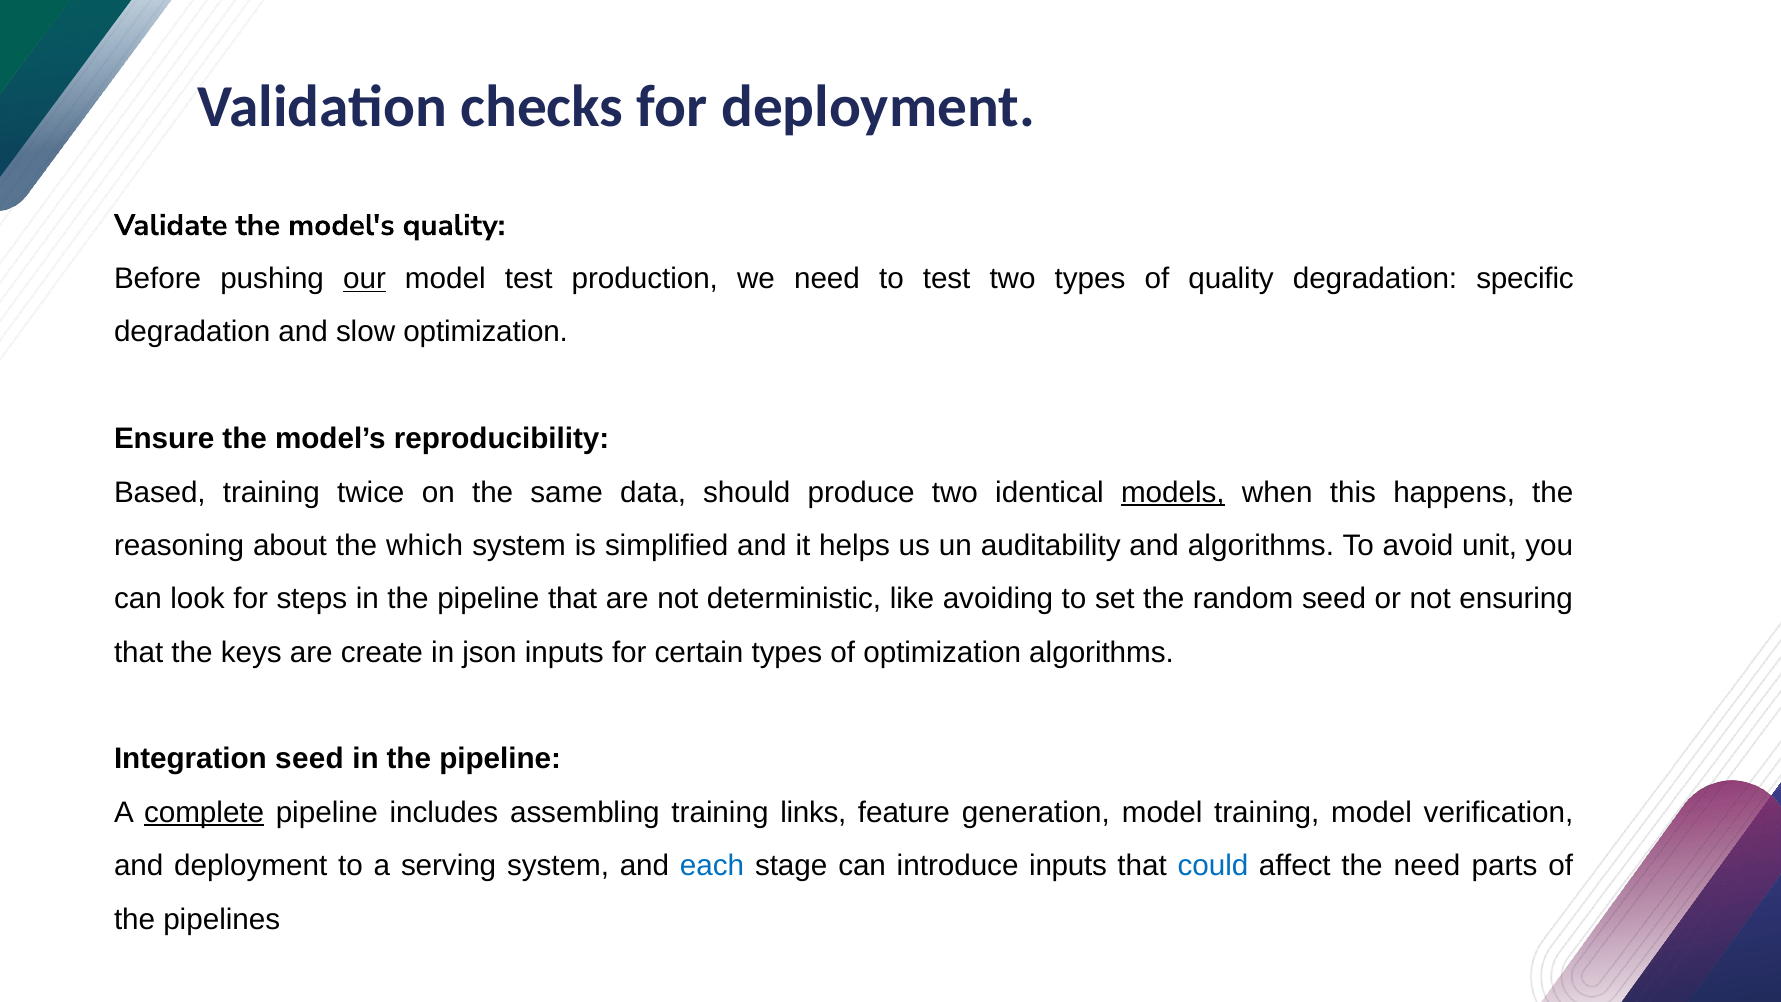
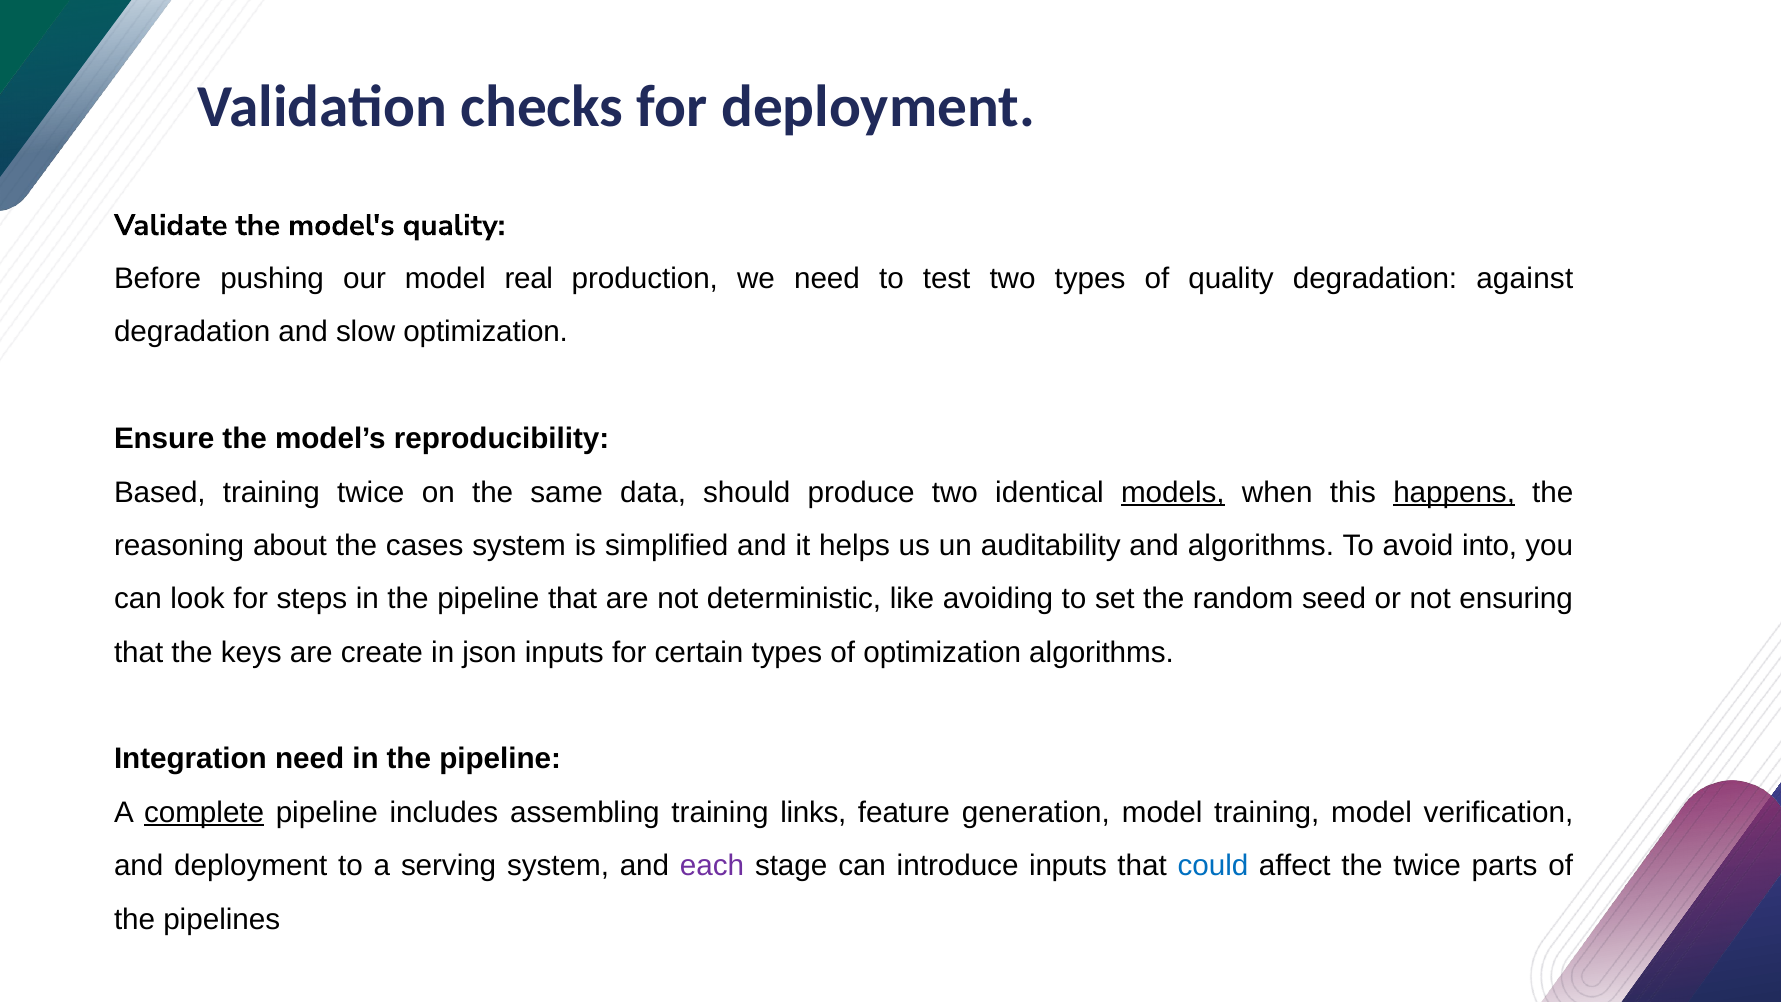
our underline: present -> none (364, 279)
model test: test -> real (529, 279)
specific: specific -> against (1525, 279)
happens underline: none -> present (1454, 492)
which: which -> cases (425, 545)
unit: unit -> into (1490, 545)
Integration seed: seed -> need (310, 759)
each colour: blue -> purple (712, 866)
the need: need -> twice (1427, 866)
